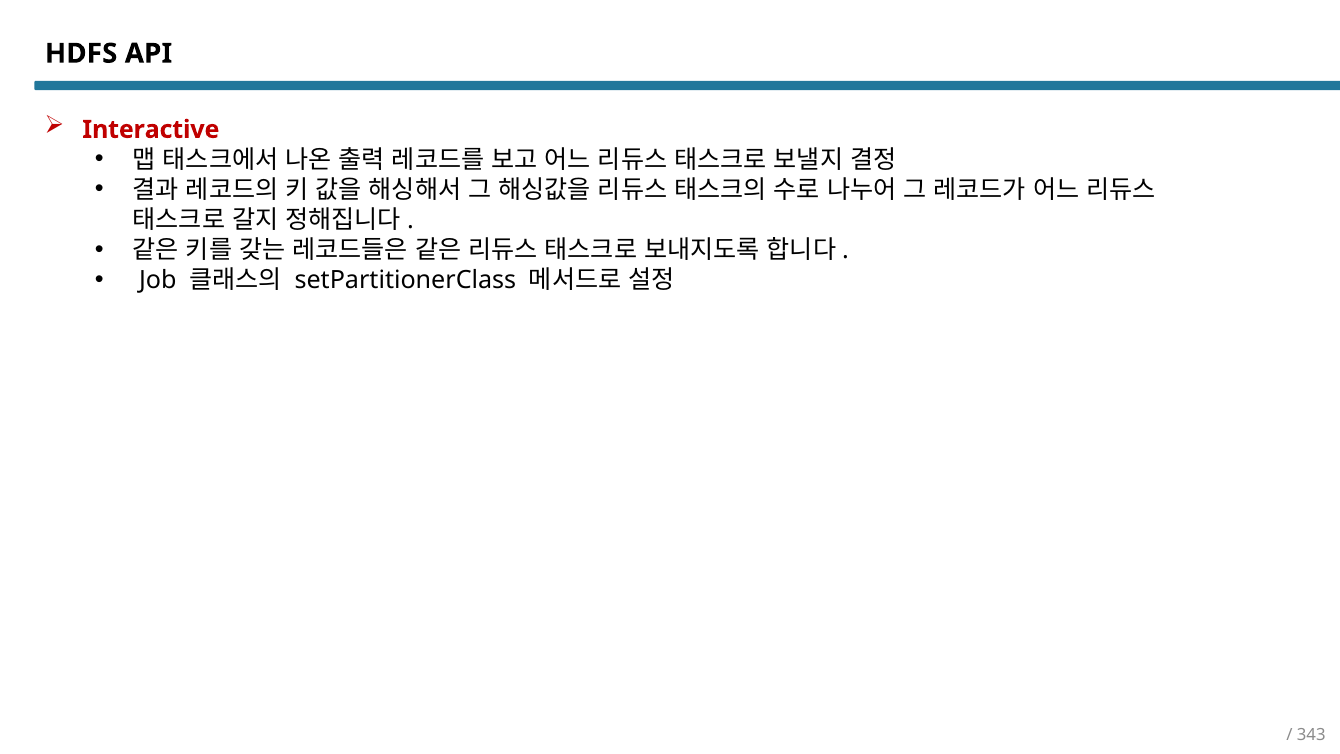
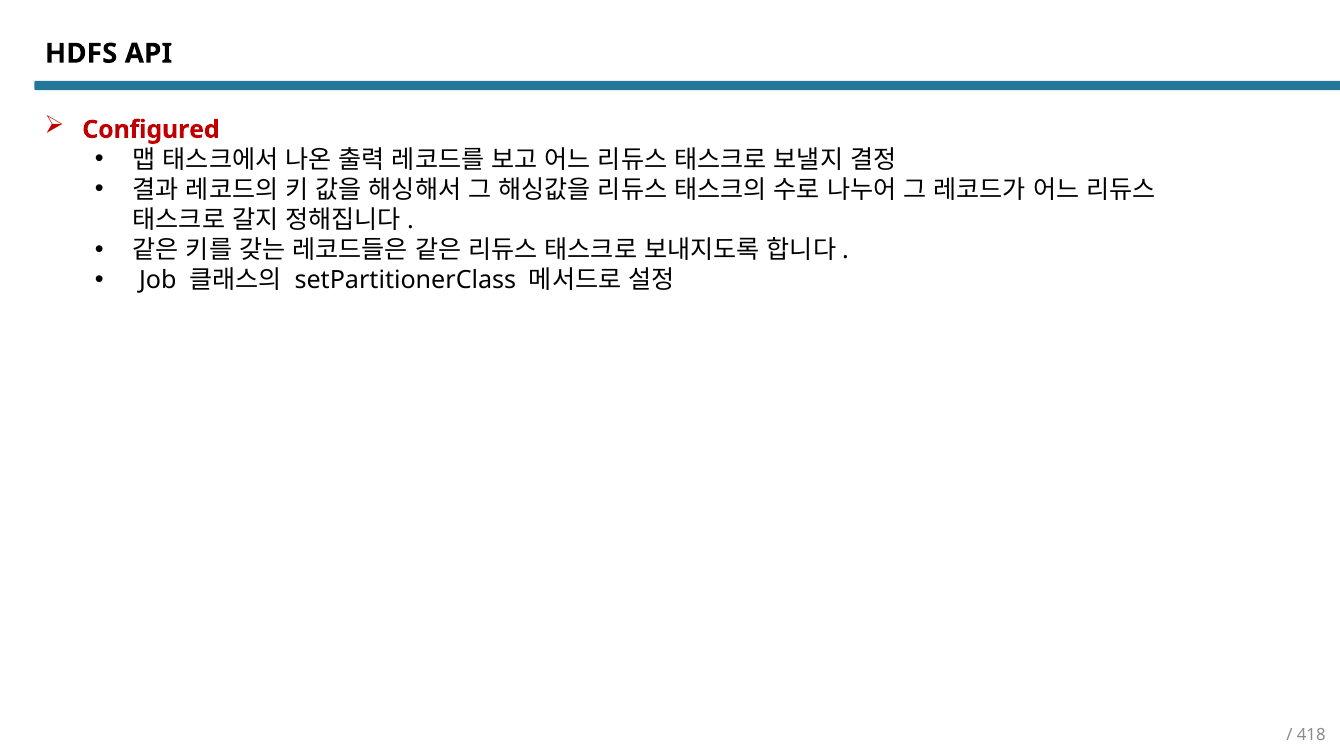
Interactive: Interactive -> Configured (151, 130)
343: 343 -> 418 (1311, 734)
